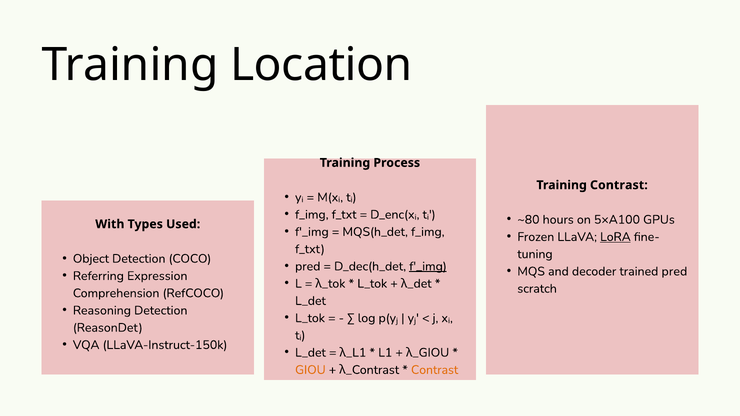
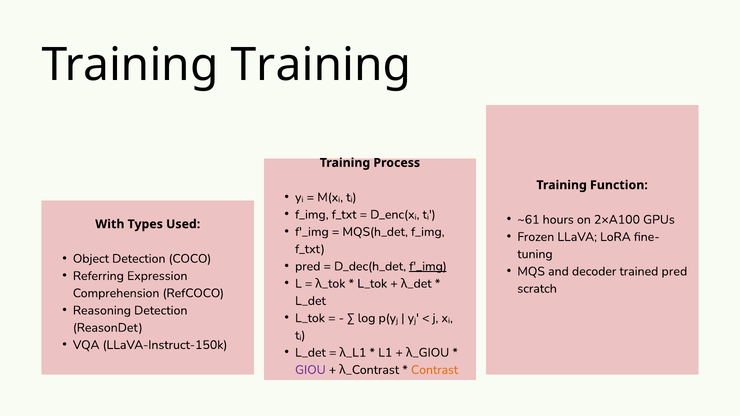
Training Location: Location -> Training (321, 65)
Training Contrast: Contrast -> Function (619, 185)
~80: ~80 -> ~61 (528, 220)
5×A100: 5×A100 -> 2×A100 (617, 220)
LoRA underline: present -> none (615, 237)
GIOU colour: orange -> purple (310, 370)
